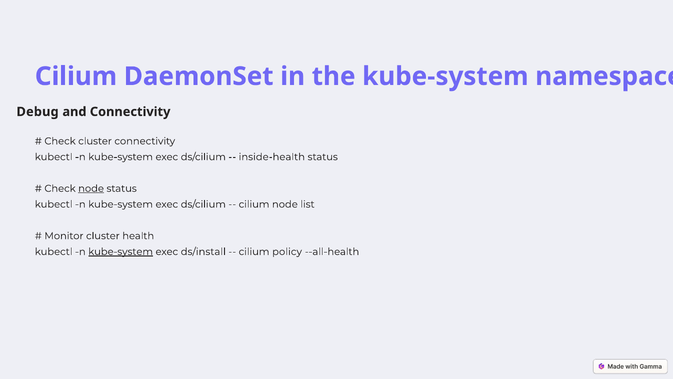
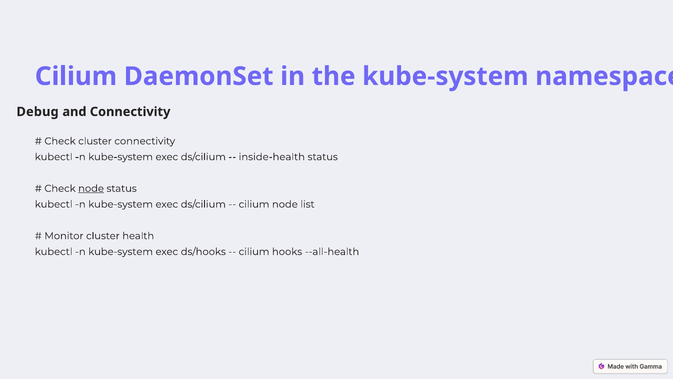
kube-system underline: present -> none (121, 251)
ds/install: ds/install -> ds/hooks (203, 251)
policy: policy -> hooks (287, 251)
